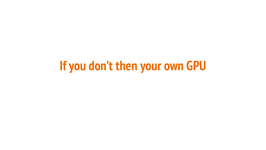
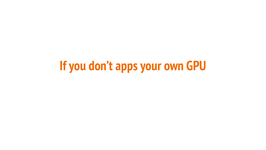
then: then -> apps (127, 66)
